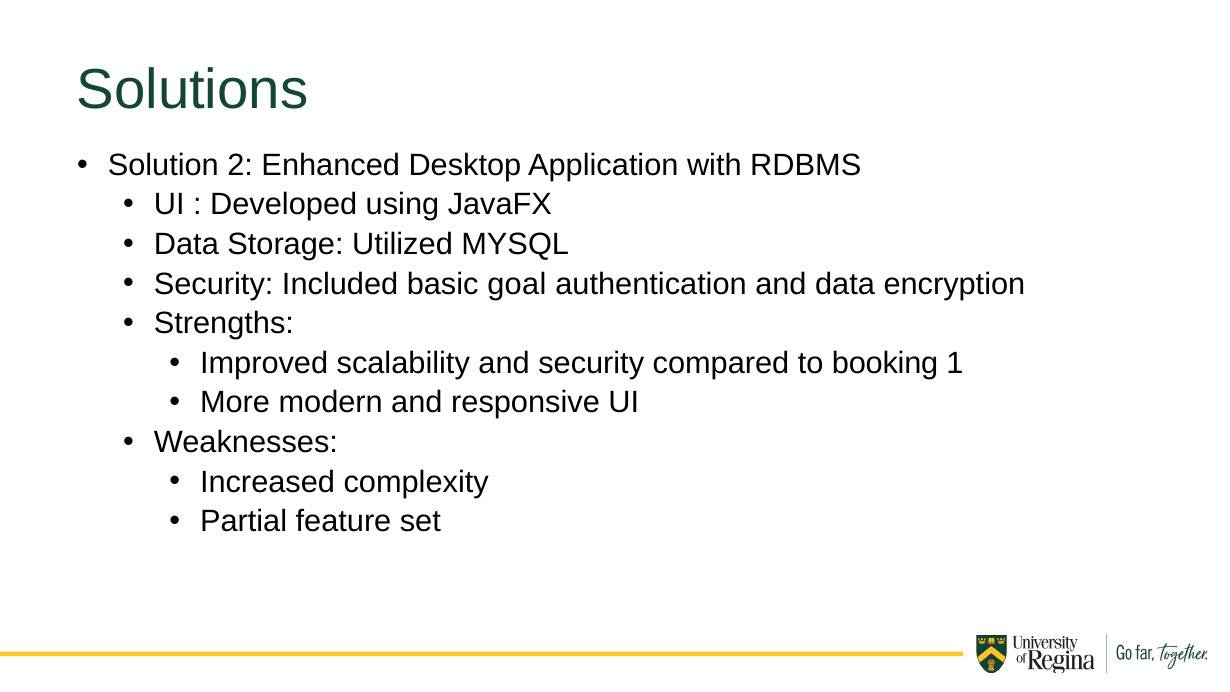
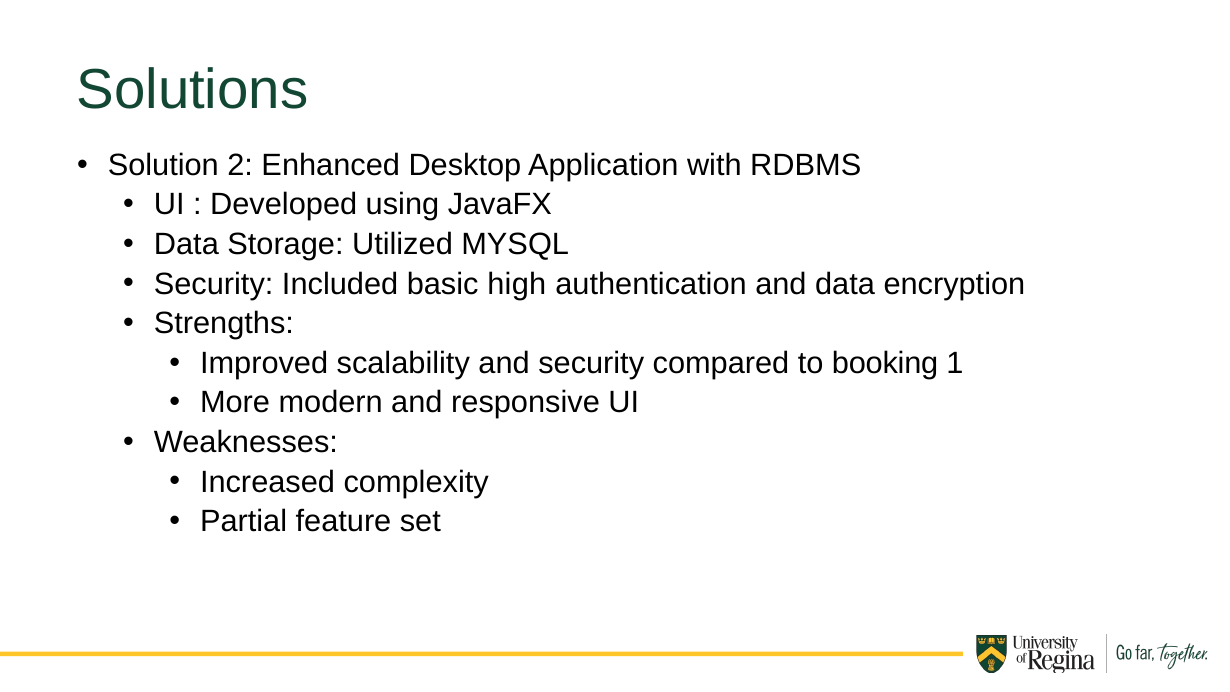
goal: goal -> high (517, 284)
